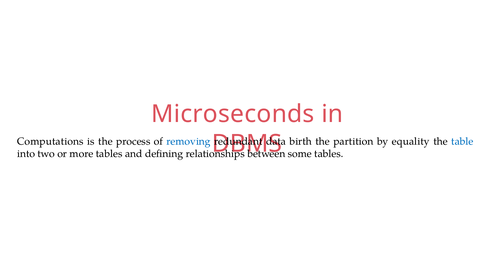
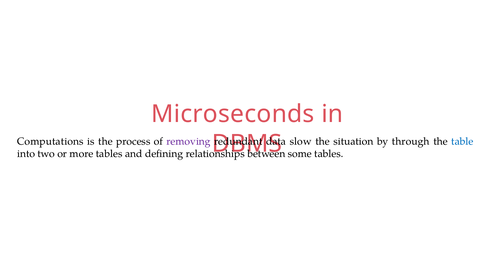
removing colour: blue -> purple (189, 141)
birth: birth -> slow (301, 141)
partition: partition -> situation (353, 141)
equality: equality -> through (411, 141)
